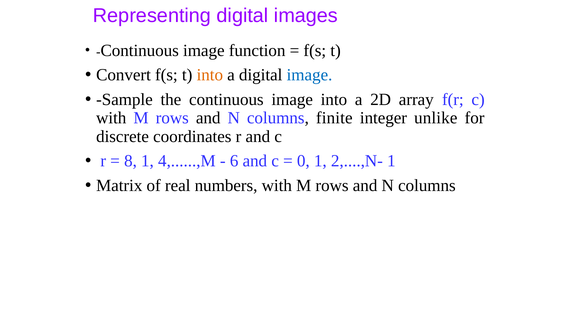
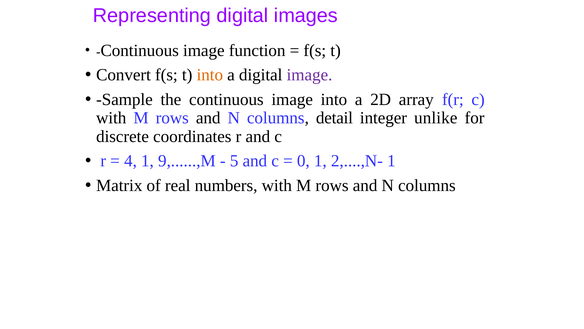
image colour: blue -> purple (310, 75)
finite: finite -> detail (334, 118)
8: 8 -> 4 (130, 161)
4,......,M: 4,......,M -> 9,......,M (187, 161)
6: 6 -> 5 (234, 161)
